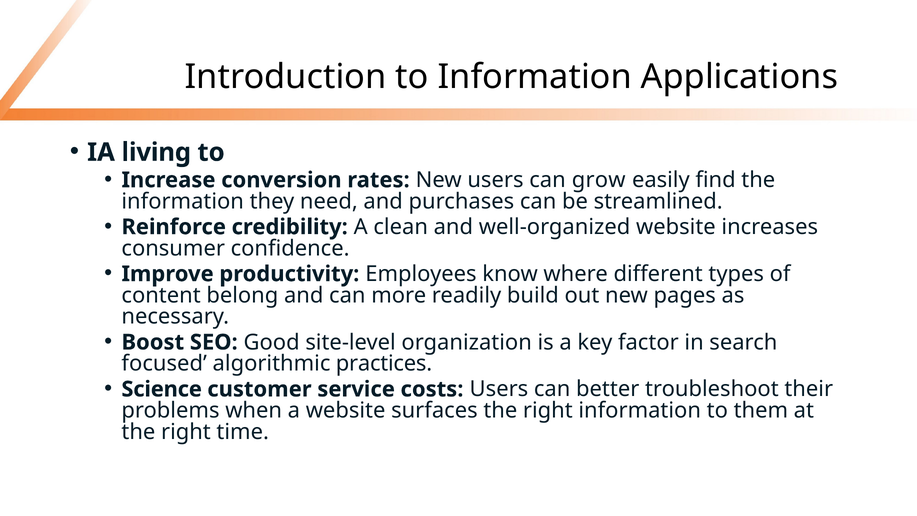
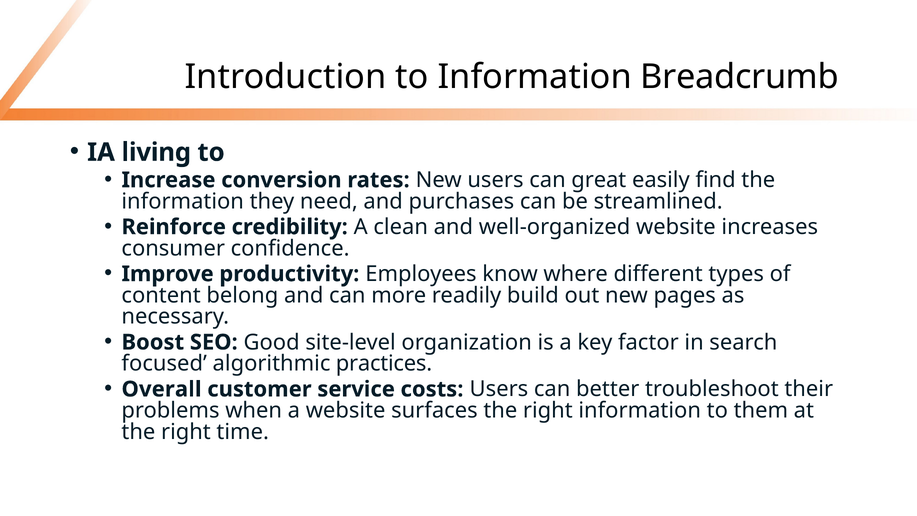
Applications: Applications -> Breadcrumb (740, 77)
grow: grow -> great (599, 180)
Science: Science -> Overall (161, 389)
